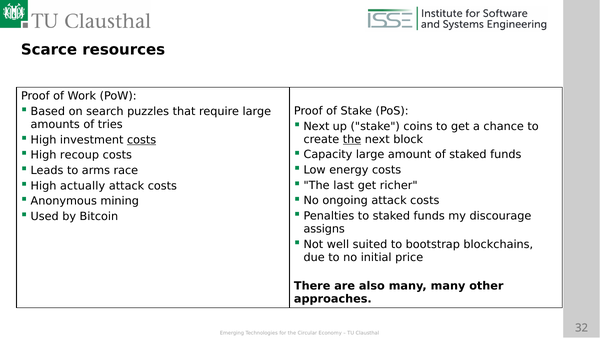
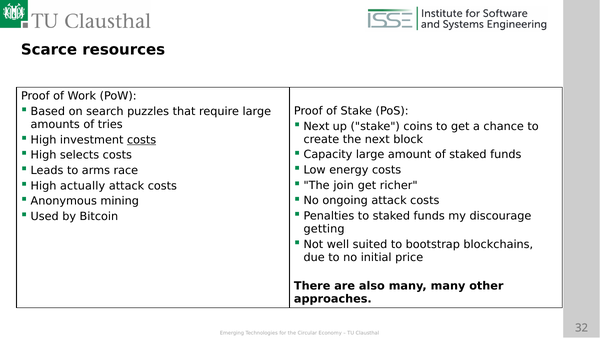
the underline: present -> none (352, 139)
recoup: recoup -> selects (80, 155)
last: last -> join (344, 185)
assigns: assigns -> getting (324, 229)
